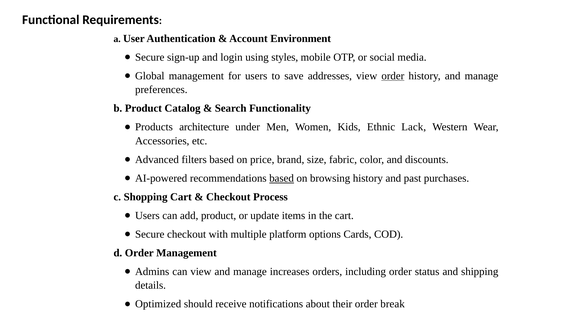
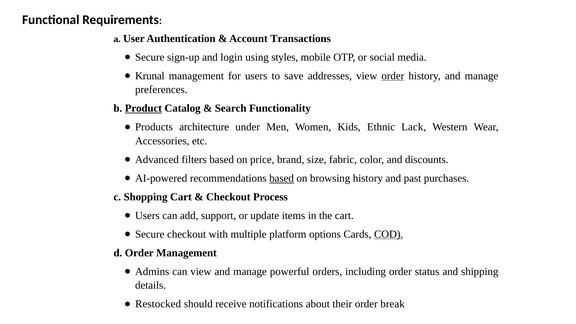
Environment: Environment -> Transactions (301, 39)
Global: Global -> Krunal (150, 76)
Product underline: none -> present (143, 108)
add product: product -> support (219, 216)
COD underline: none -> present (389, 234)
increases: increases -> powerful (290, 272)
Optimized: Optimized -> Restocked (158, 304)
